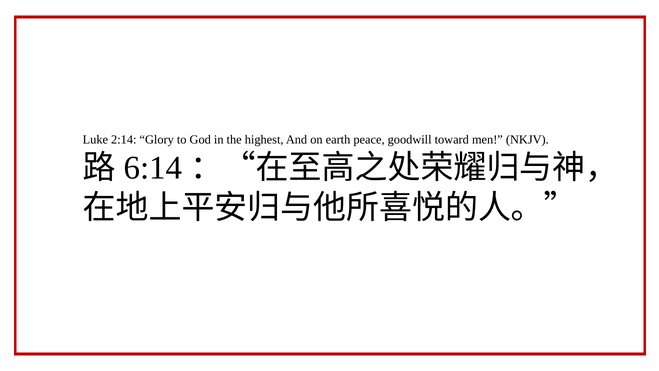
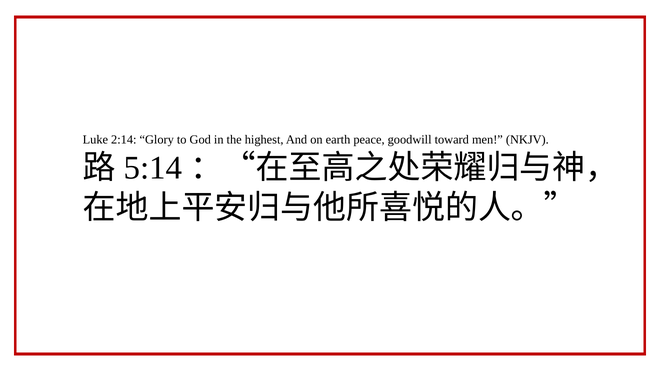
6:14: 6:14 -> 5:14 (153, 168)
